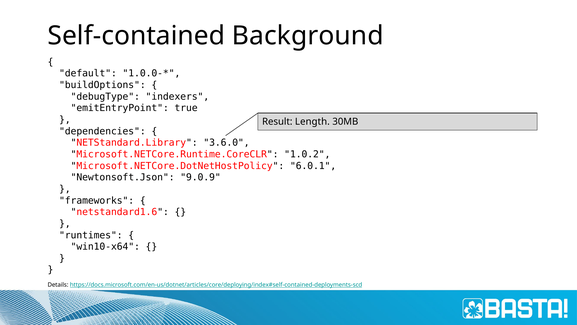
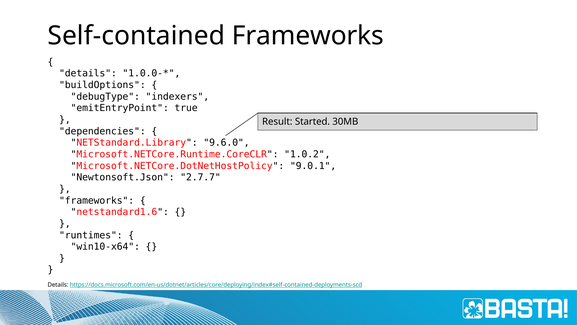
Self-contained Background: Background -> Frameworks (308, 36)
default: default -> details (88, 73)
Length: Length -> Started (312, 121)
3.6.0: 3.6.0 -> 9.6.0 (227, 143)
6.0.1: 6.0.1 -> 9.0.1 (313, 166)
9.0.9: 9.0.9 -> 2.7.7 (201, 177)
